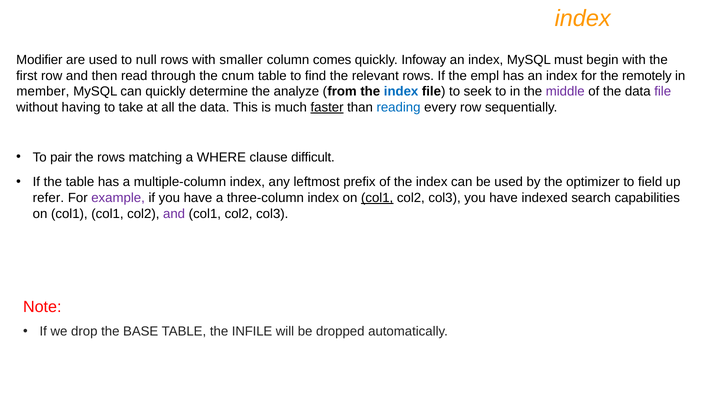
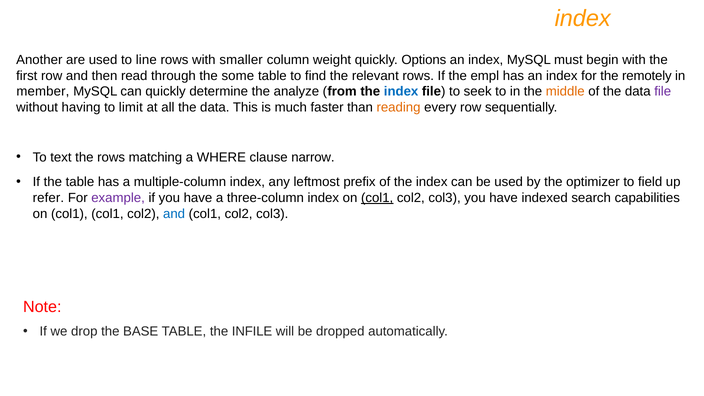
Modifier: Modifier -> Another (39, 60)
null: null -> line (146, 60)
comes: comes -> weight (332, 60)
Infoway: Infoway -> Options (424, 60)
cnum: cnum -> some (238, 76)
middle colour: purple -> orange (565, 91)
take: take -> limit (131, 107)
faster underline: present -> none (327, 107)
reading colour: blue -> orange (399, 107)
pair: pair -> text (61, 157)
difficult: difficult -> narrow (313, 157)
and colour: purple -> blue (174, 214)
